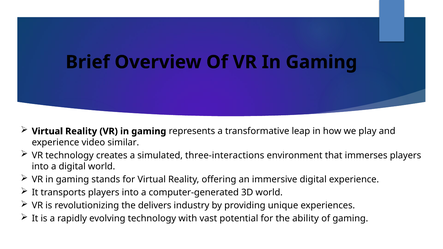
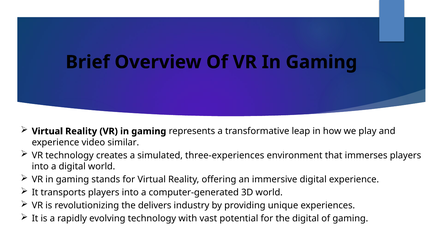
three-interactions: three-interactions -> three-experiences (225, 156)
the ability: ability -> digital (306, 219)
